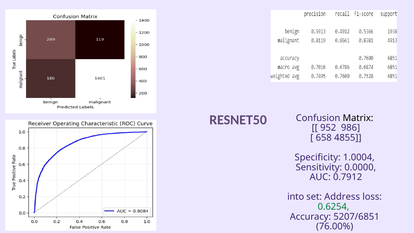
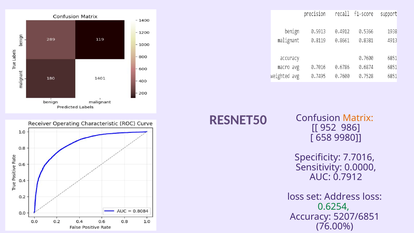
Matrix colour: black -> orange (358, 118)
4855: 4855 -> 9980 (348, 138)
1.0004: 1.0004 -> 7.7016 (359, 157)
into: into -> loss (296, 197)
